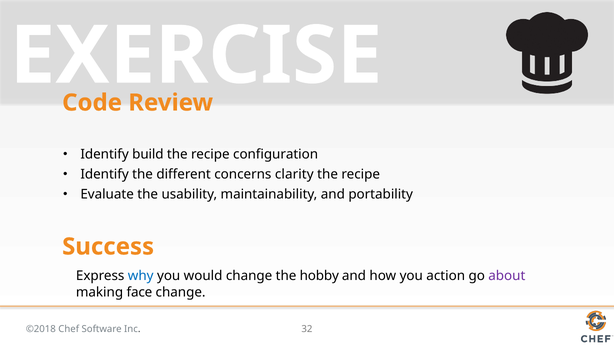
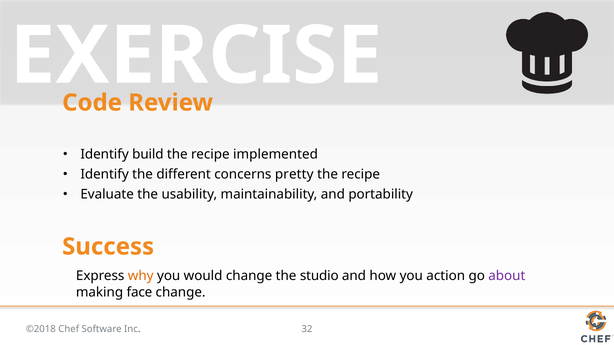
configuration: configuration -> implemented (276, 155)
clarity: clarity -> pretty (294, 175)
why colour: blue -> orange (141, 276)
hobby: hobby -> studio (319, 276)
